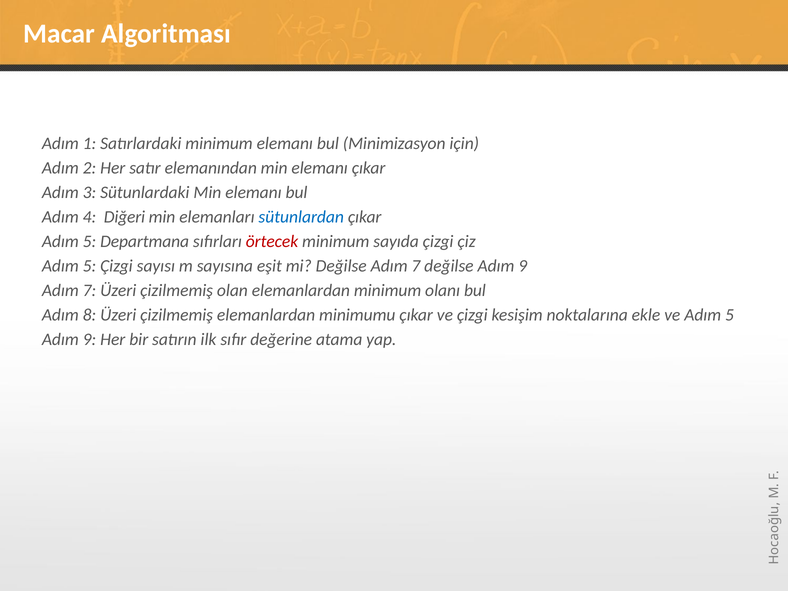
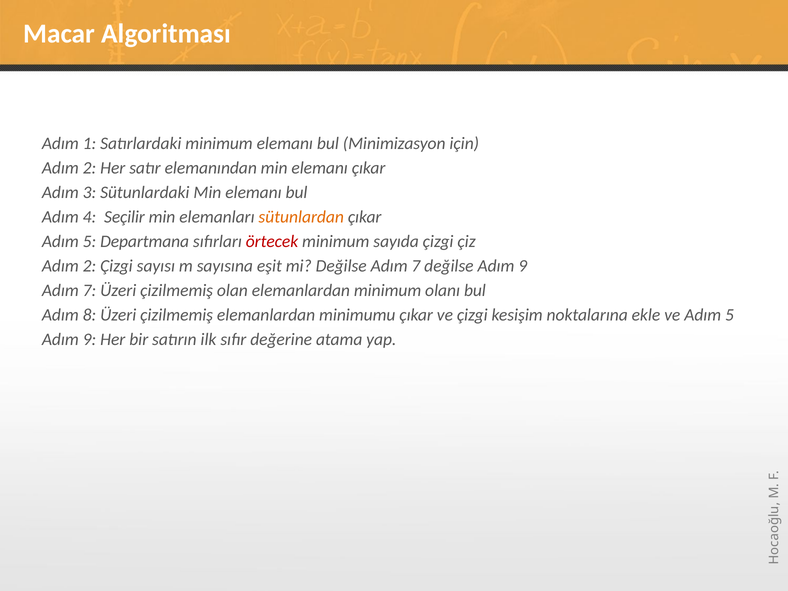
Diğeri: Diğeri -> Seçilir (124, 217)
sütunlardan colour: blue -> orange (301, 217)
5: 5 -> 2 (89, 266)
